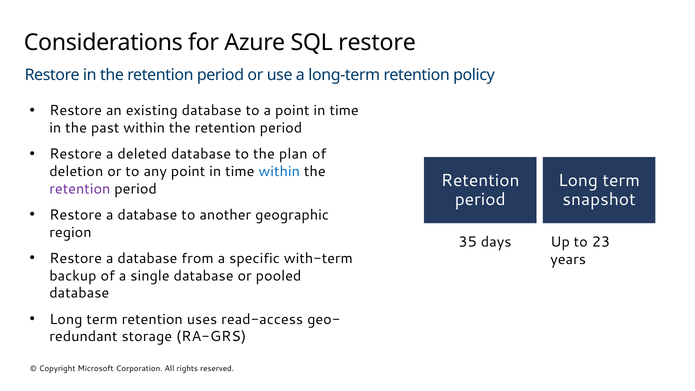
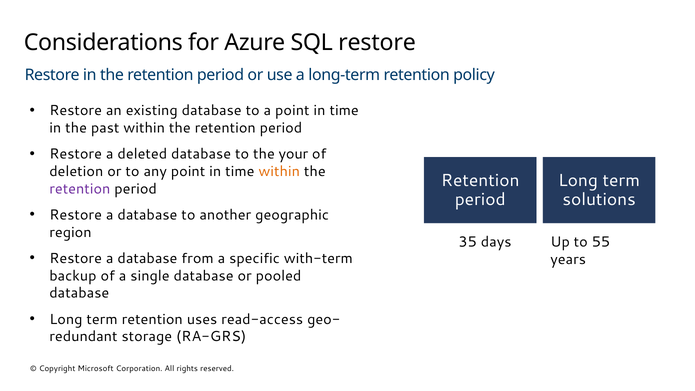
plan: plan -> your (293, 154)
within colour: blue -> orange (279, 171)
snapshot: snapshot -> solutions (599, 199)
23: 23 -> 55 (601, 242)
